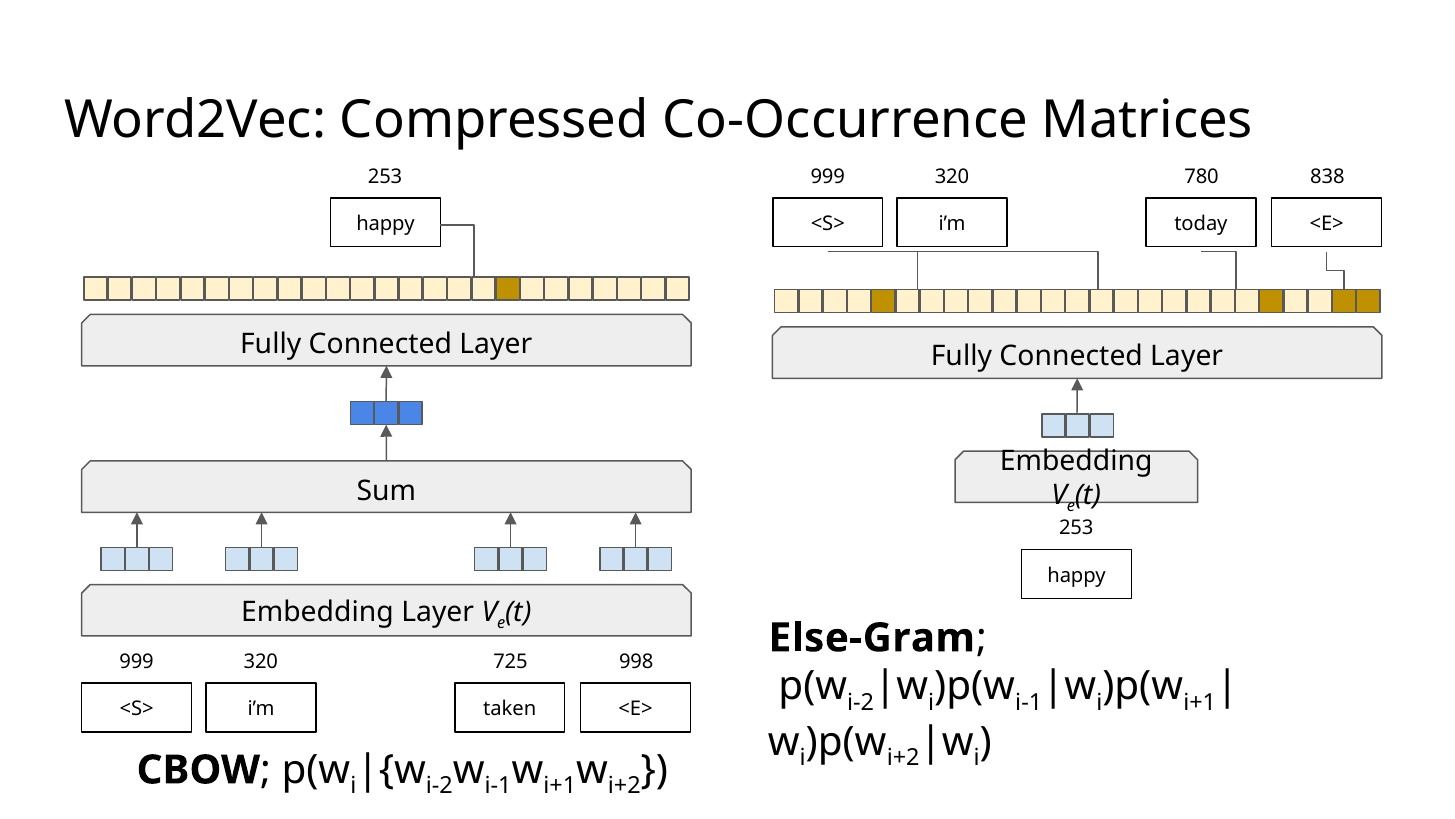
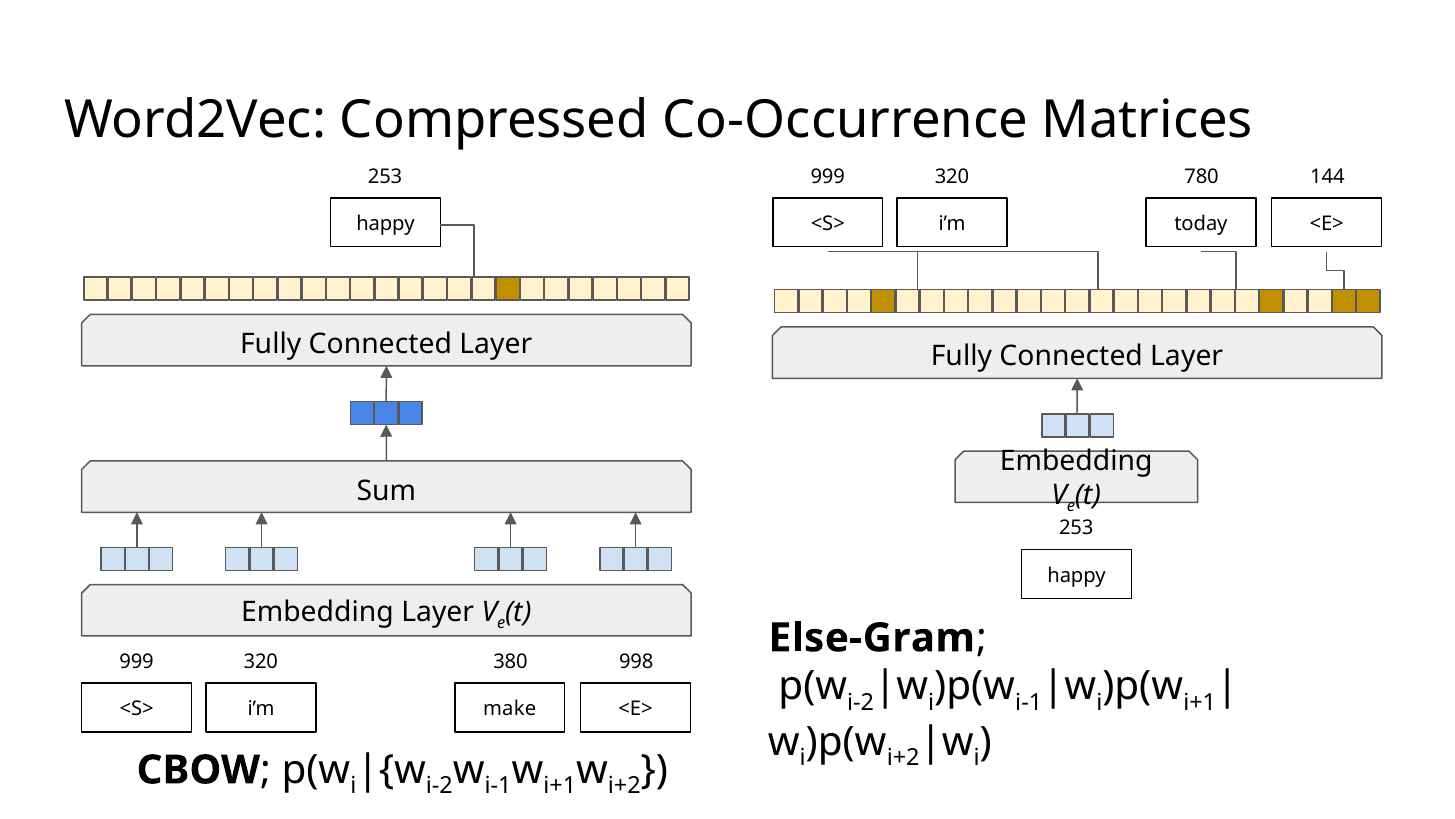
838: 838 -> 144 (1327, 176)
725: 725 -> 380 (511, 661)
taken: taken -> make (510, 708)
